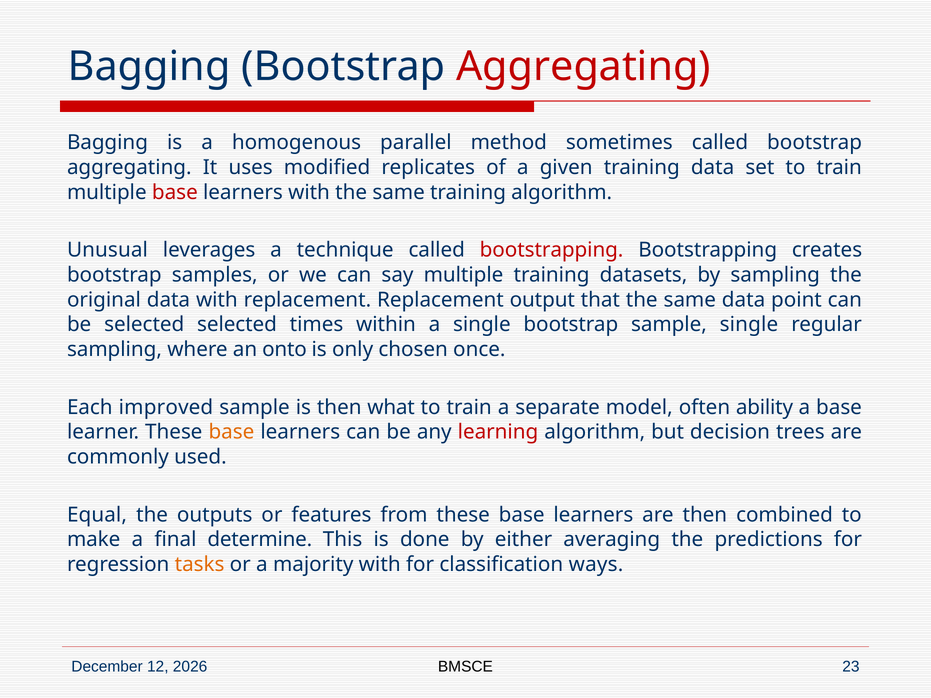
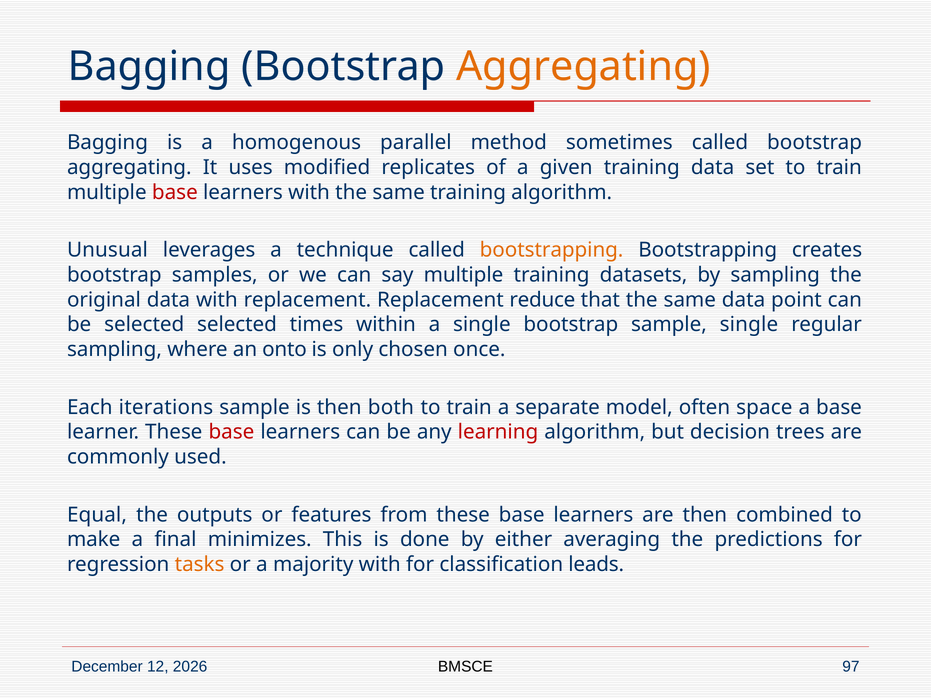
Aggregating colour: red -> orange (583, 66)
bootstrapping colour: red -> orange (552, 250)
output: output -> rеducе (542, 300)
improvеd: improvеd -> iterations (166, 407)
what: what -> both (391, 407)
ability: ability -> space (764, 407)
base colour: orange -> red (231, 432)
determine: determine -> minimizes (260, 540)
ways: ways -> leads (596, 565)
23: 23 -> 97 (851, 667)
